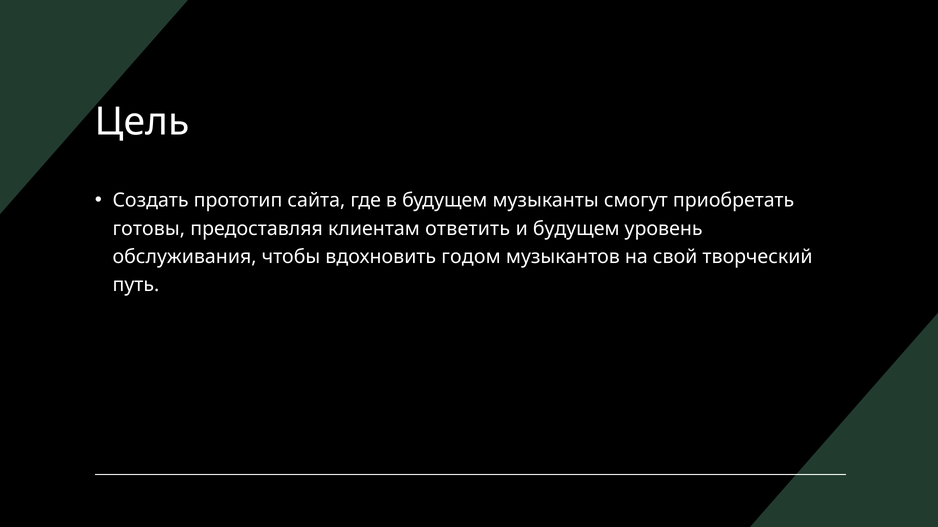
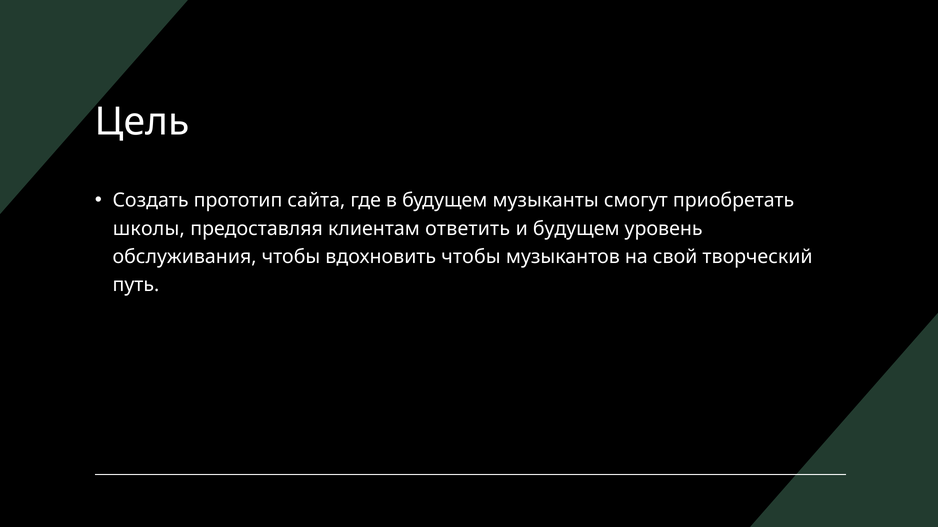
готовы: готовы -> школы (149, 229)
вдохновить годом: годом -> чтобы (471, 257)
